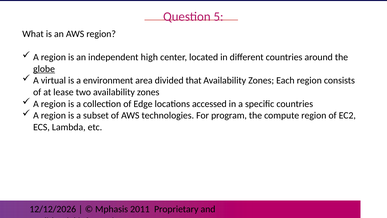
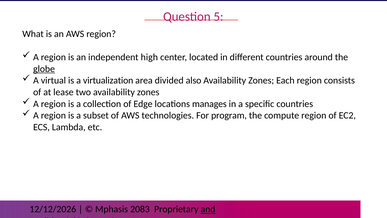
environment: environment -> virtualization (108, 80)
that: that -> also (194, 80)
accessed: accessed -> manages (209, 104)
2011: 2011 -> 2083 (140, 209)
and underline: none -> present (208, 209)
